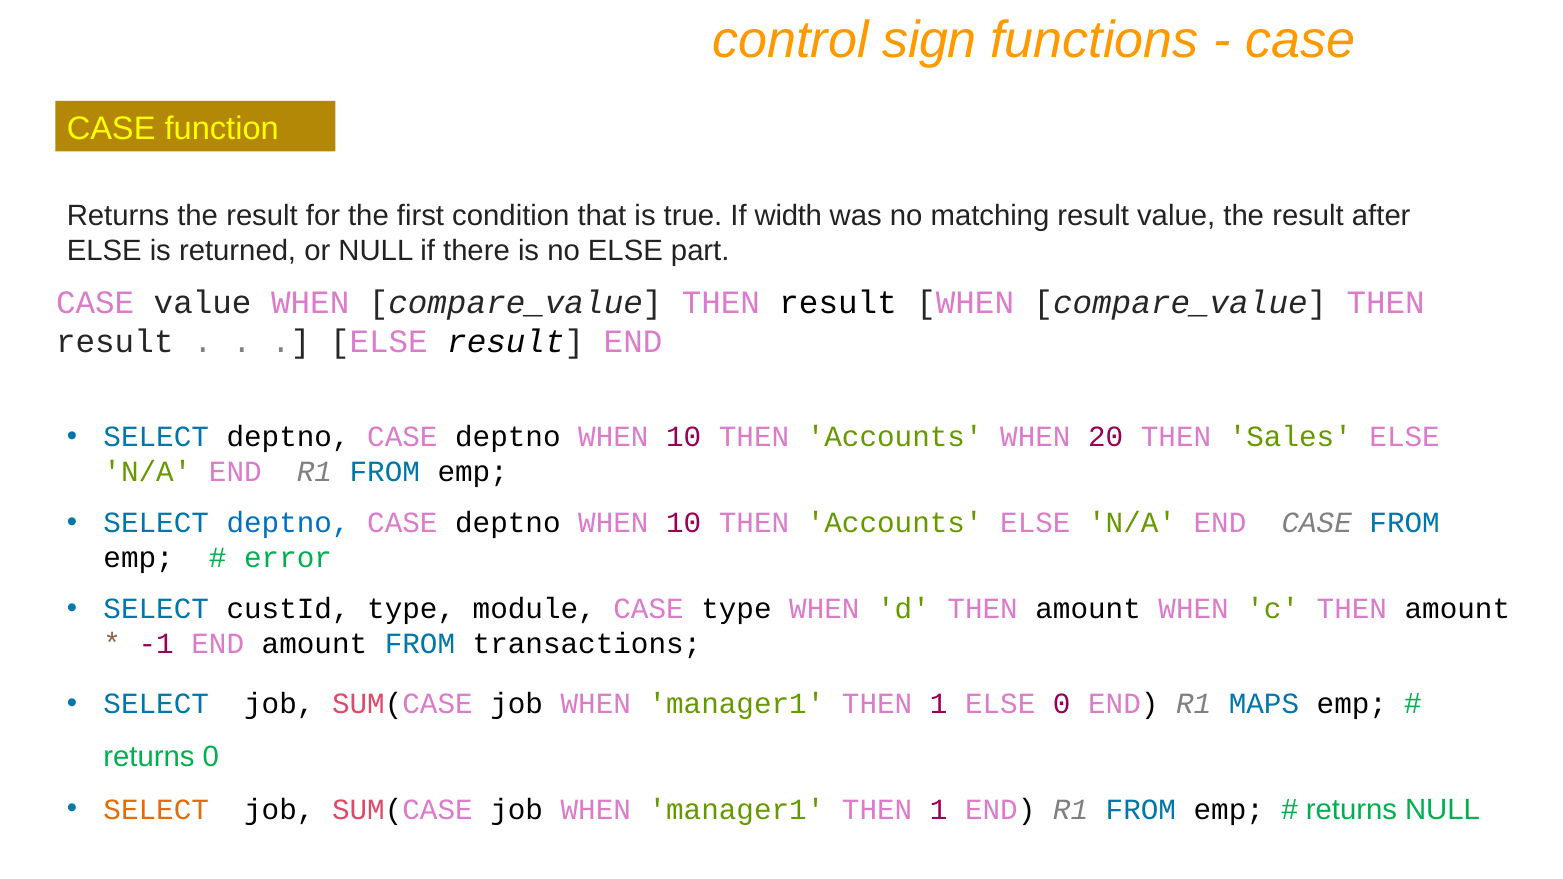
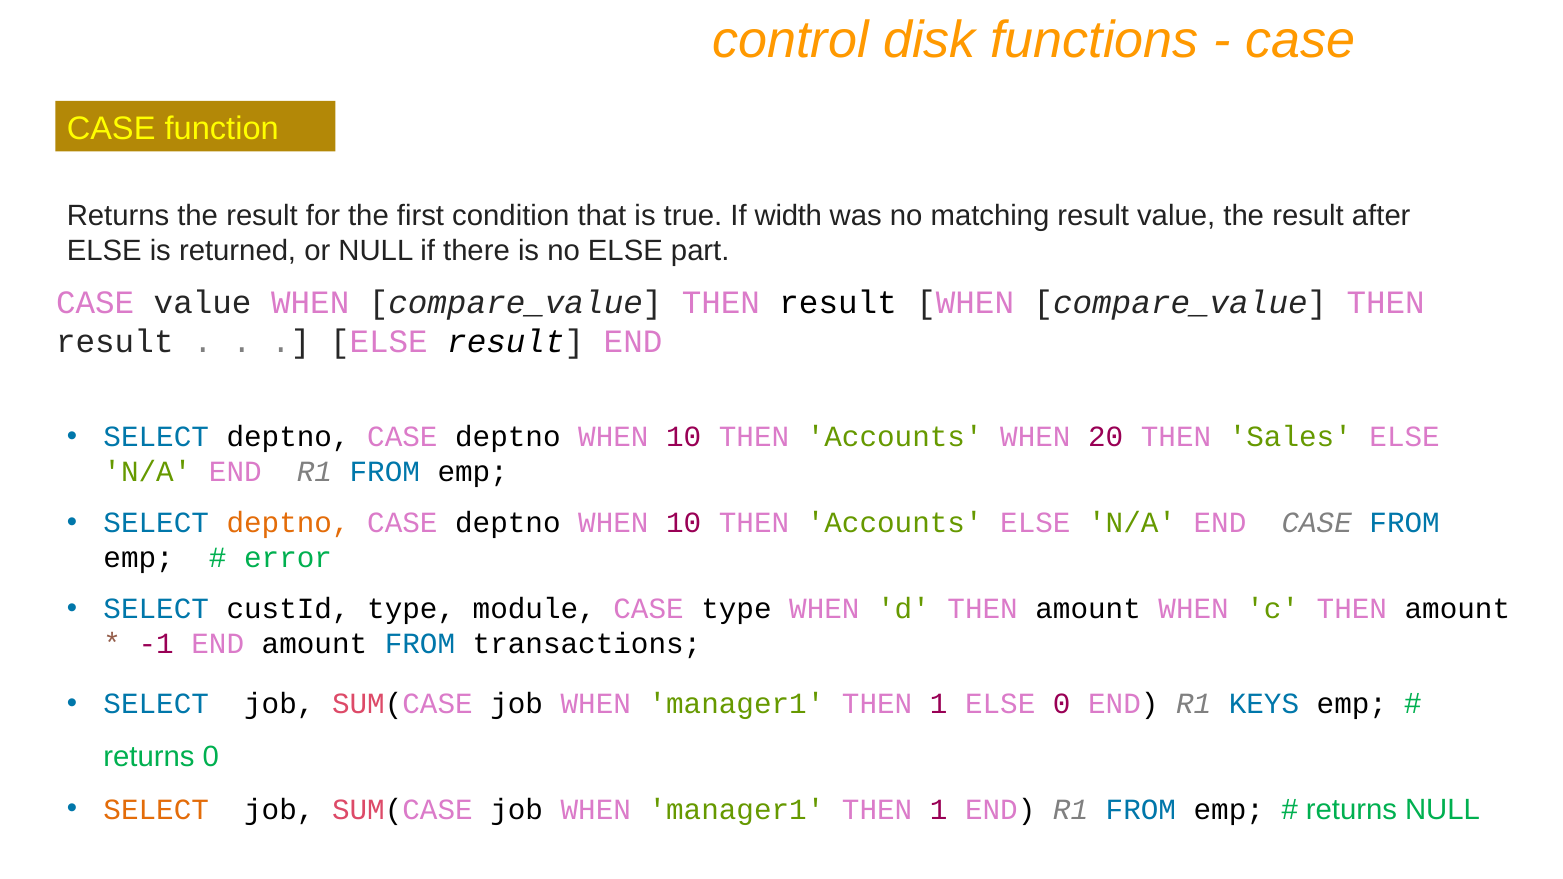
sign: sign -> disk (930, 41)
deptno colour: blue -> orange (288, 523)
MAPS: MAPS -> KEYS (1264, 704)
